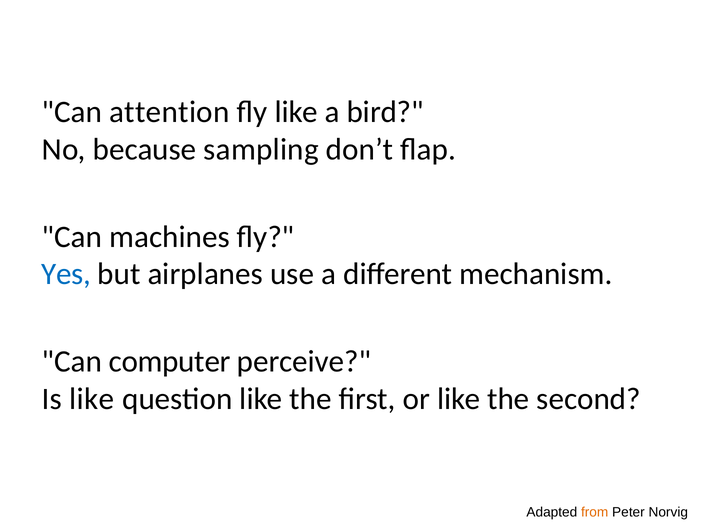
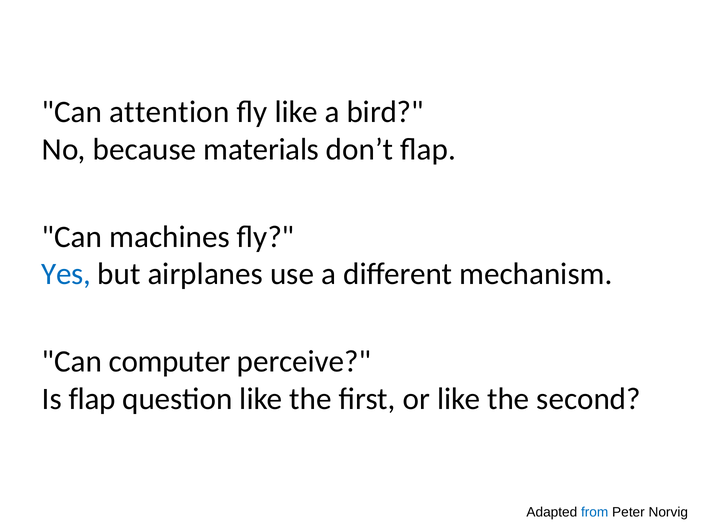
sampling: sampling -> materials (261, 149)
Is like: like -> flap (92, 399)
from colour: orange -> blue (595, 512)
